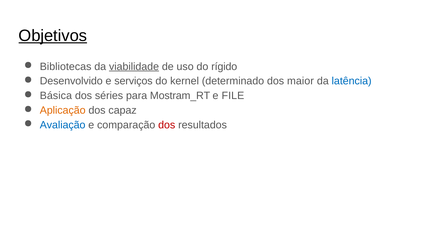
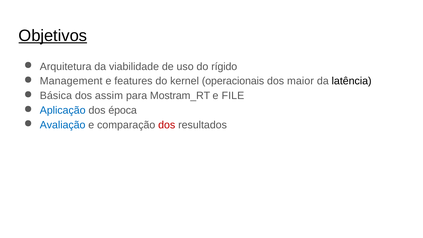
Bibliotecas: Bibliotecas -> Arquitetura (66, 67)
viabilidade underline: present -> none (134, 67)
Desenvolvido: Desenvolvido -> Management (71, 81)
serviços: serviços -> features (133, 81)
determinado: determinado -> operacionais (233, 81)
latência colour: blue -> black (352, 81)
séries: séries -> assim (109, 96)
Aplicação colour: orange -> blue (63, 110)
capaz: capaz -> época (123, 110)
